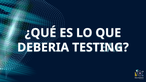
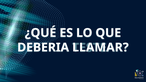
TESTING: TESTING -> LLAMAR (100, 47)
